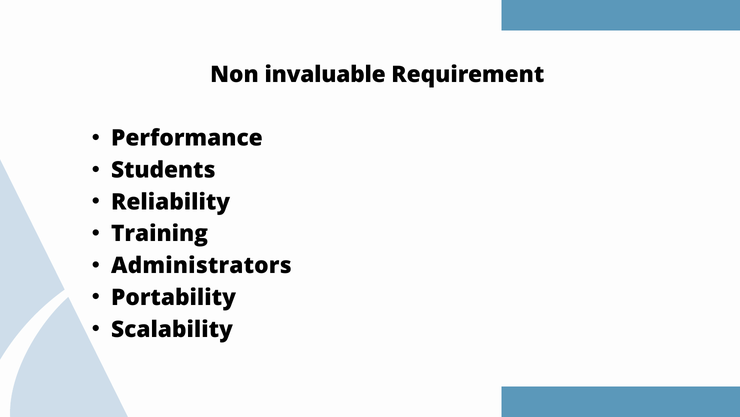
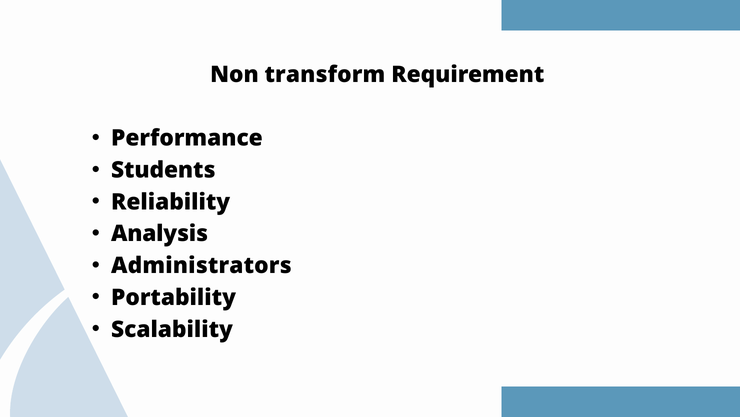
invaluable: invaluable -> transform (325, 75)
Training: Training -> Analysis (160, 234)
